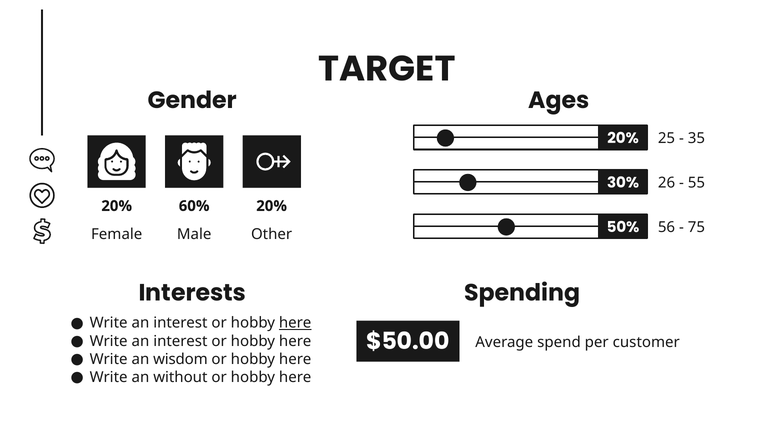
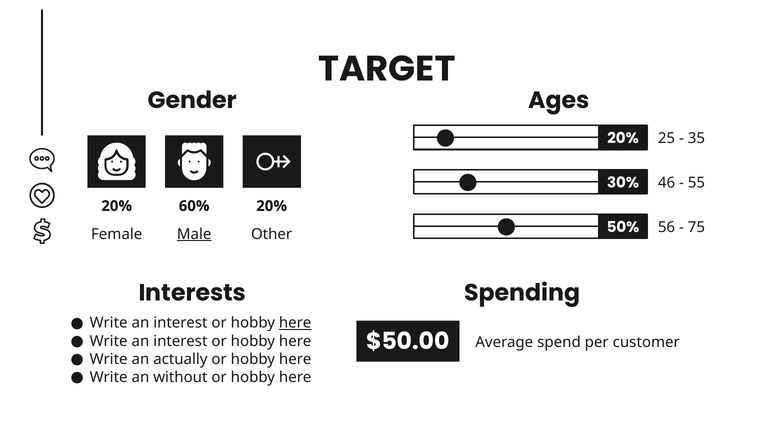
26: 26 -> 46 (667, 183)
Male underline: none -> present (194, 234)
wisdom: wisdom -> actually (180, 359)
